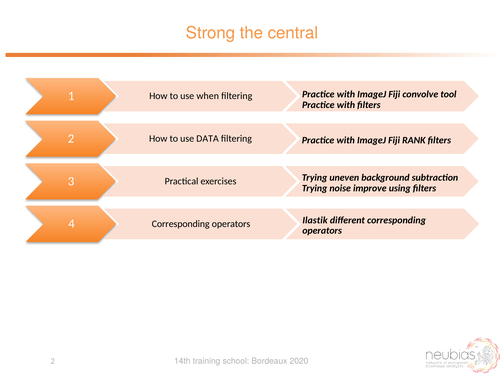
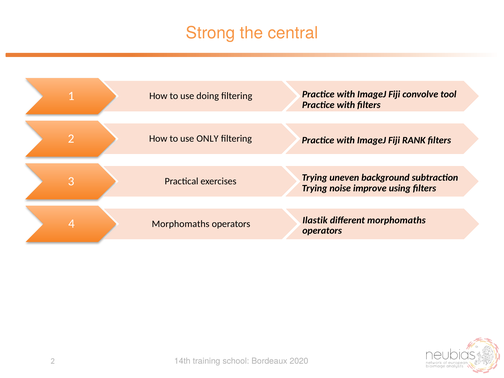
when: when -> doing (208, 96)
DATA: DATA -> ONLY (207, 139)
4 Corresponding: Corresponding -> Morphomaths (181, 224)
different corresponding: corresponding -> morphomaths (396, 220)
